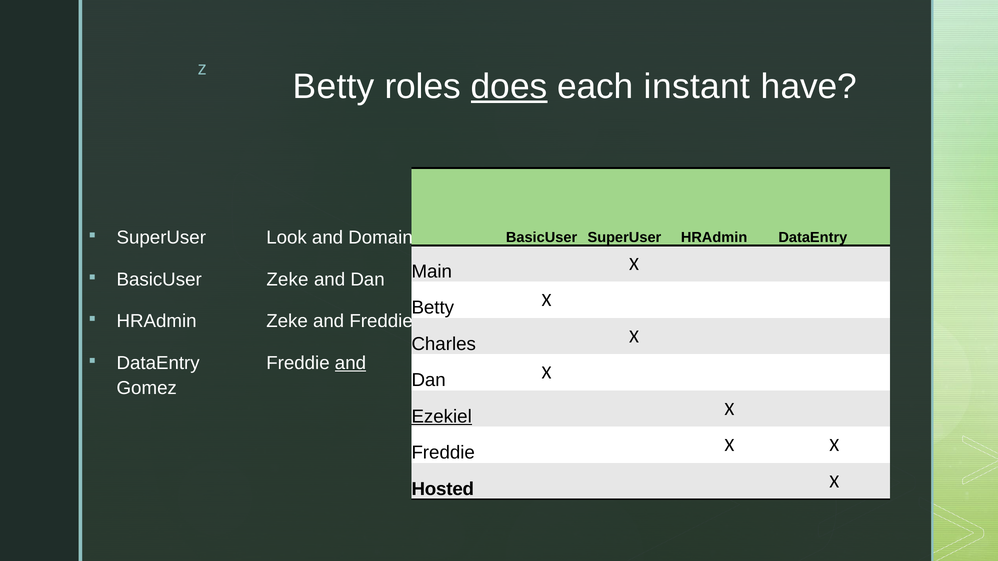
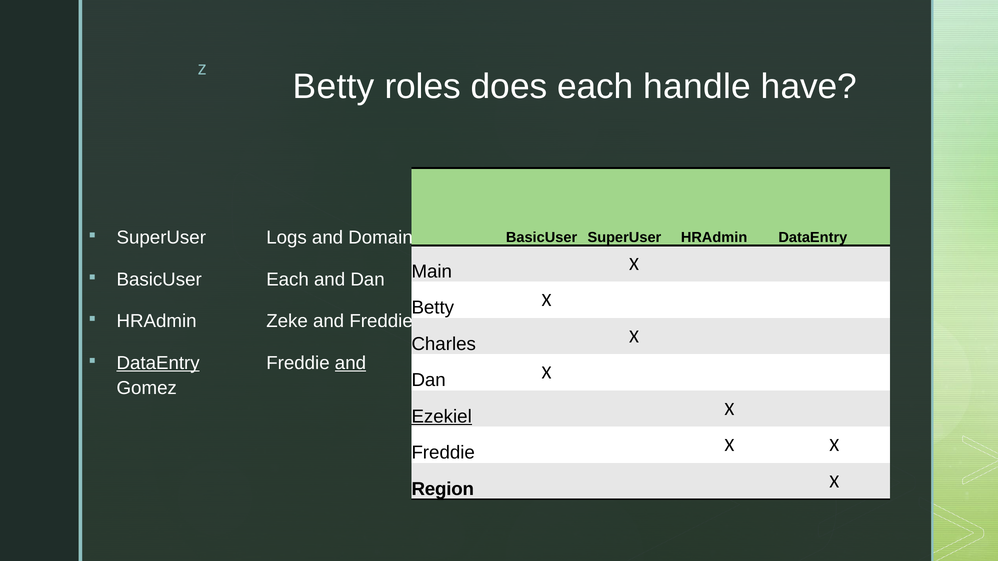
does underline: present -> none (509, 87)
instant: instant -> handle (697, 87)
Look: Look -> Logs (287, 238)
BasicUser Zeke: Zeke -> Each (288, 280)
DataEntry underline: none -> present (158, 363)
Hosted: Hosted -> Region (443, 489)
